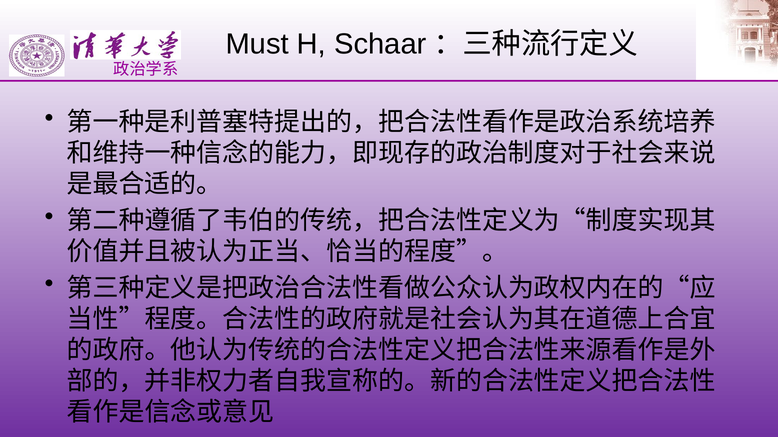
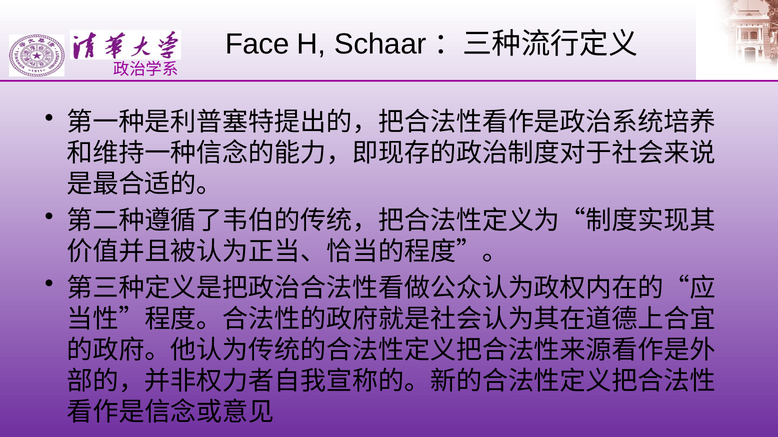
Must: Must -> Face (257, 44)
